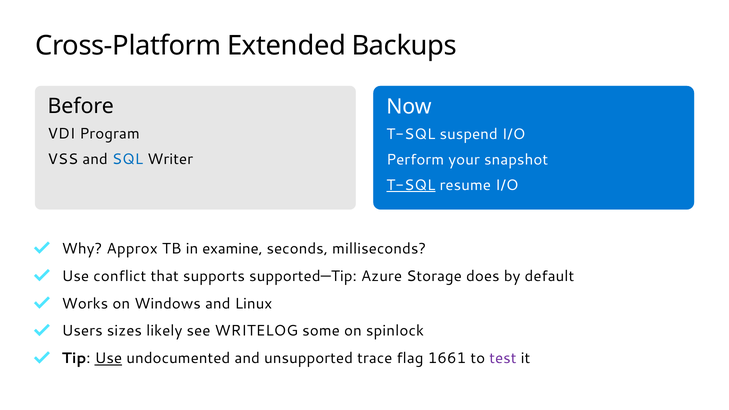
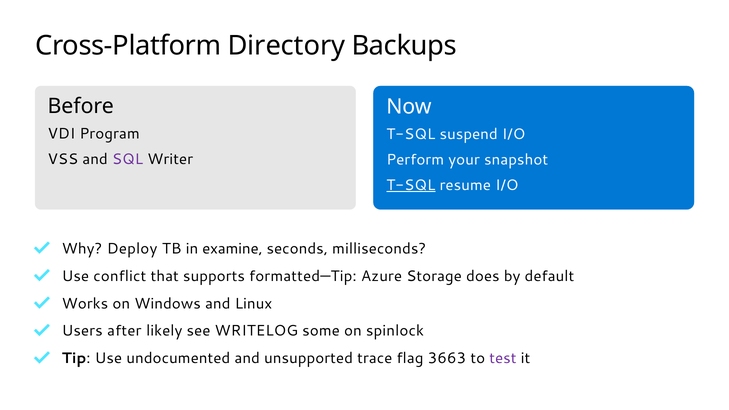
Extended: Extended -> Directory (286, 46)
SQL colour: blue -> purple (128, 159)
Approx: Approx -> Deploy (132, 249)
supported—Tip: supported—Tip -> formatted—Tip (303, 276)
sizes: sizes -> after (124, 331)
Use underline: present -> none (108, 358)
1661: 1661 -> 3663 (447, 358)
